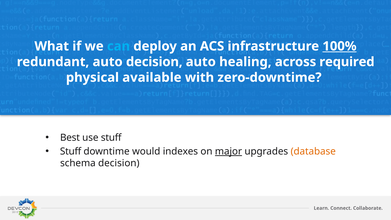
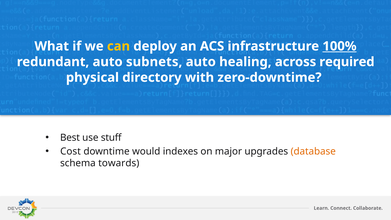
can colour: light blue -> yellow (118, 46)
auto decision: decision -> subnets (154, 62)
available: available -> directory (152, 77)
Stuff: Stuff -> Cost (70, 151)
major underline: present -> none (228, 151)
schema decision: decision -> towards (119, 163)
